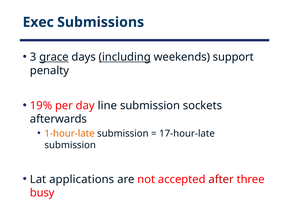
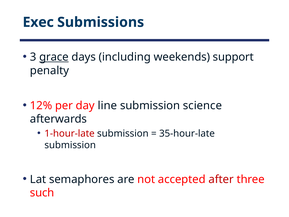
including underline: present -> none (125, 57)
19%: 19% -> 12% (41, 105)
sockets: sockets -> science (202, 105)
1-hour-late colour: orange -> red (70, 133)
17-hour-late: 17-hour-late -> 35-hour-late (187, 133)
applications: applications -> semaphores (82, 179)
busy: busy -> such (42, 193)
